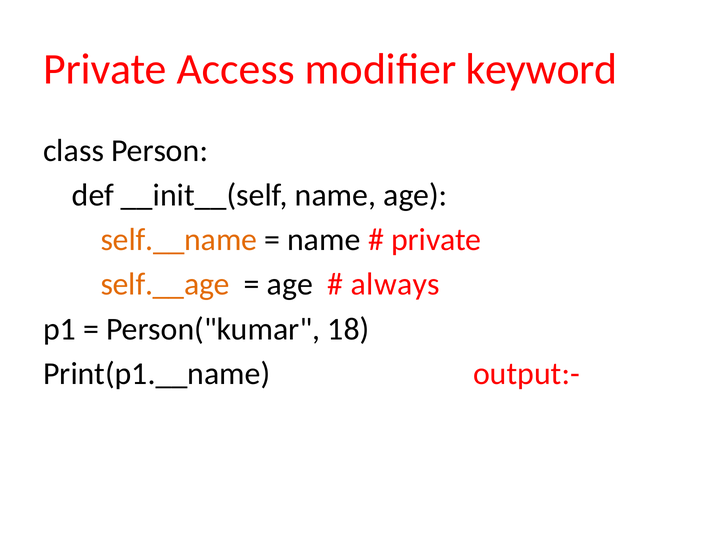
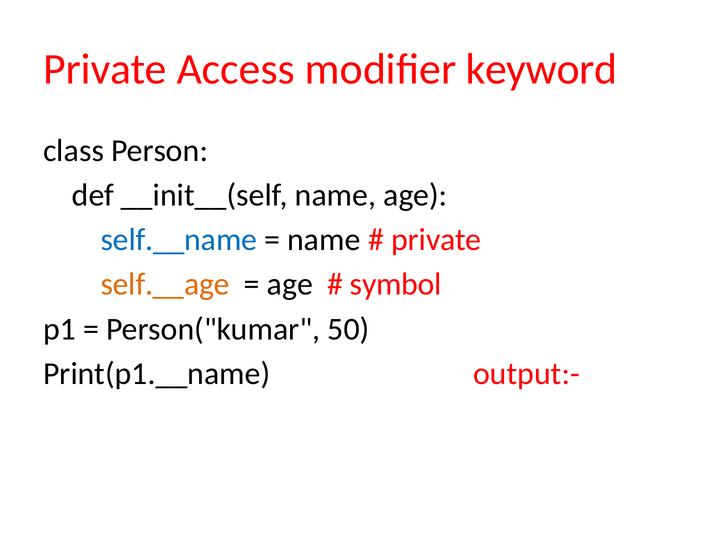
self.__name colour: orange -> blue (179, 240)
always: always -> symbol (396, 284)
18: 18 -> 50 (348, 329)
